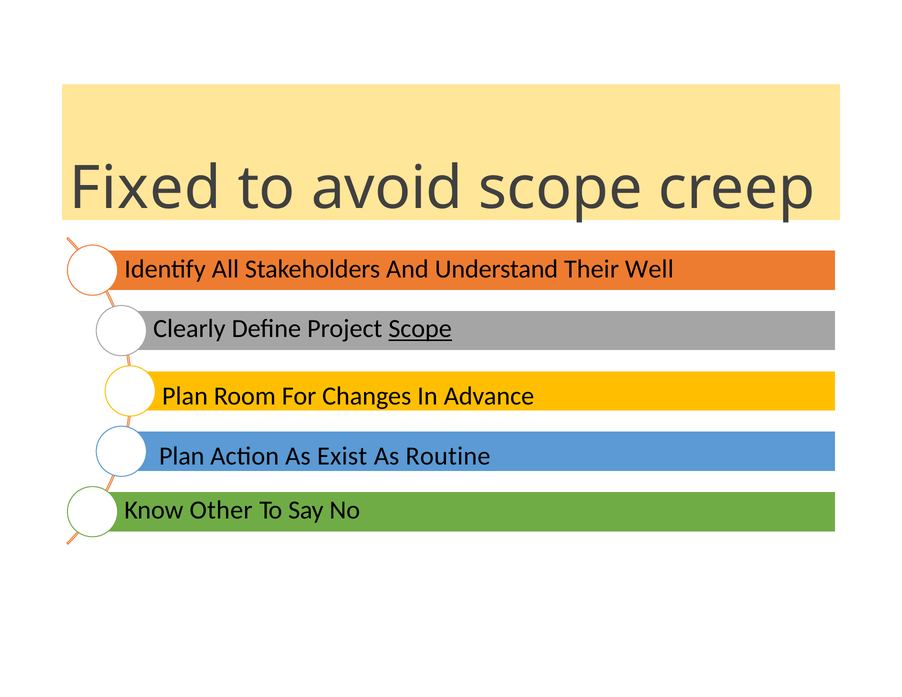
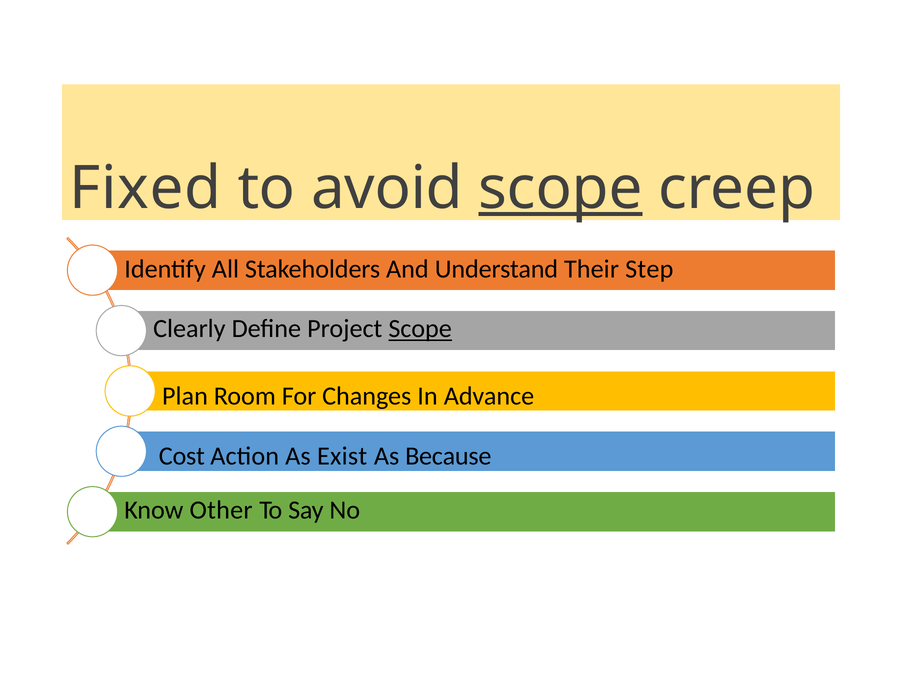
scope underline: none -> present (561, 188)
Well: Well -> Step (649, 269)
Plan: Plan -> Cost (182, 456)
Routine: Routine -> Because (448, 456)
